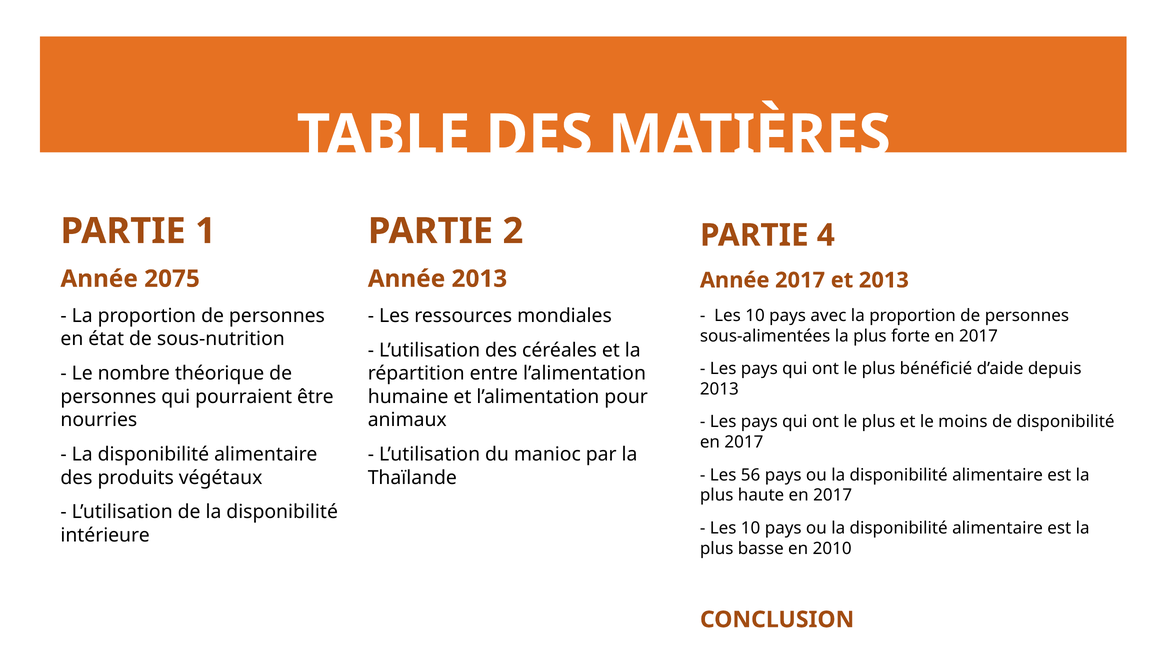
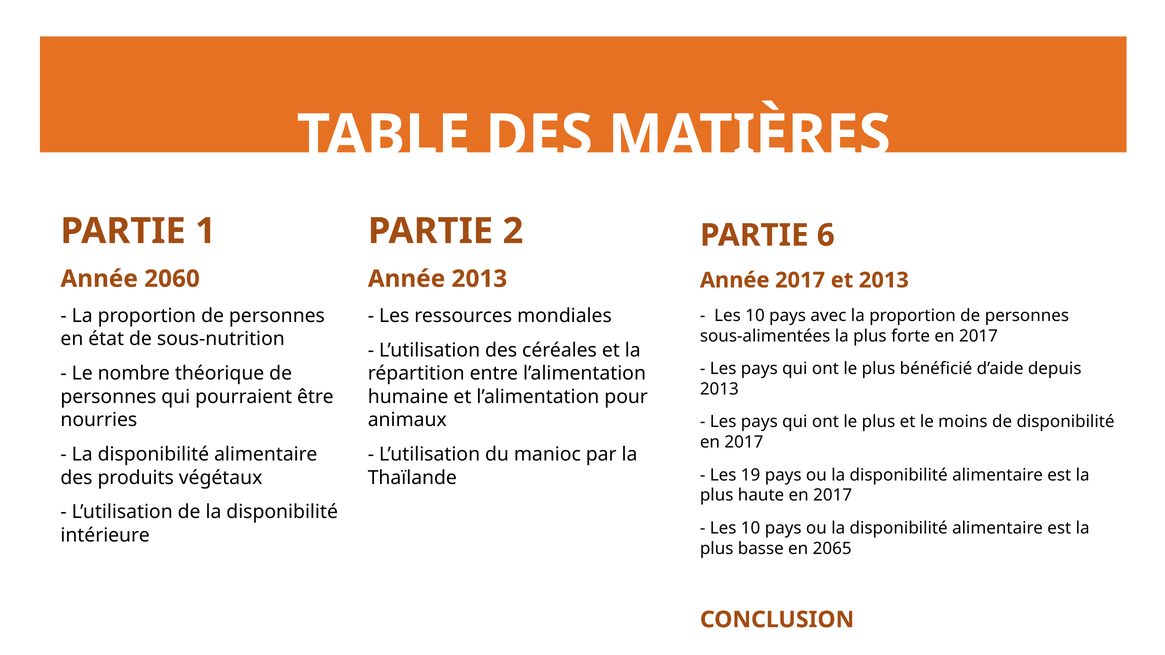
4: 4 -> 6 (826, 235)
2075: 2075 -> 2060 (172, 279)
56: 56 -> 19 (751, 475)
2010: 2010 -> 2065 (832, 549)
